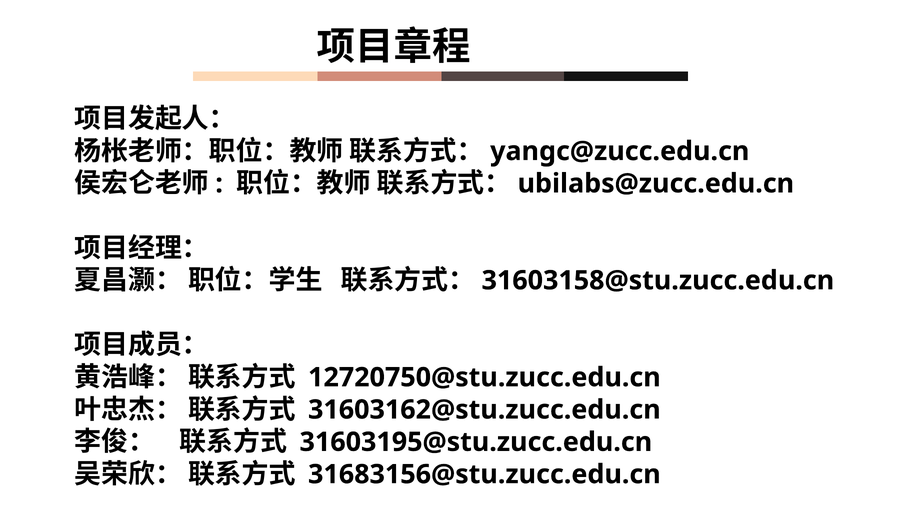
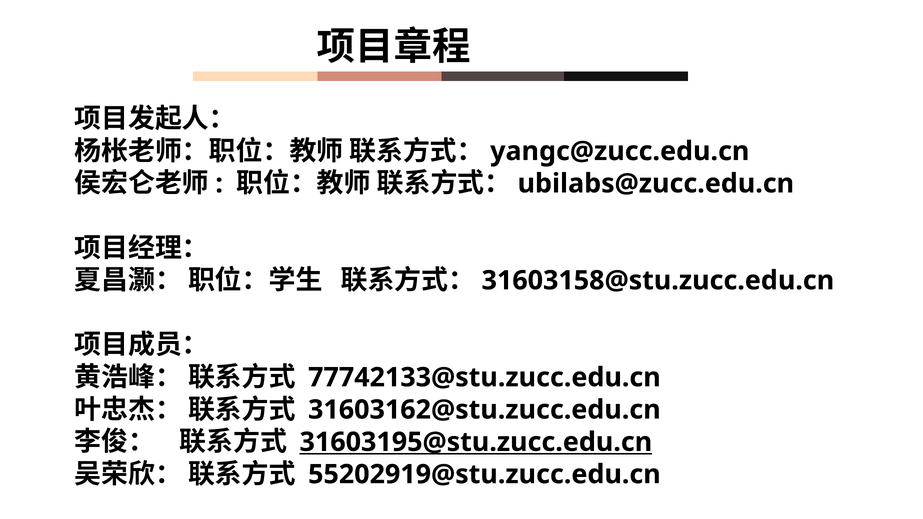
12720750@stu.zucc.edu.cn: 12720750@stu.zucc.edu.cn -> 77742133@stu.zucc.edu.cn (484, 378)
31603195@stu.zucc.edu.cn underline: none -> present (476, 442)
31683156@stu.zucc.edu.cn: 31683156@stu.zucc.edu.cn -> 55202919@stu.zucc.edu.cn (484, 475)
